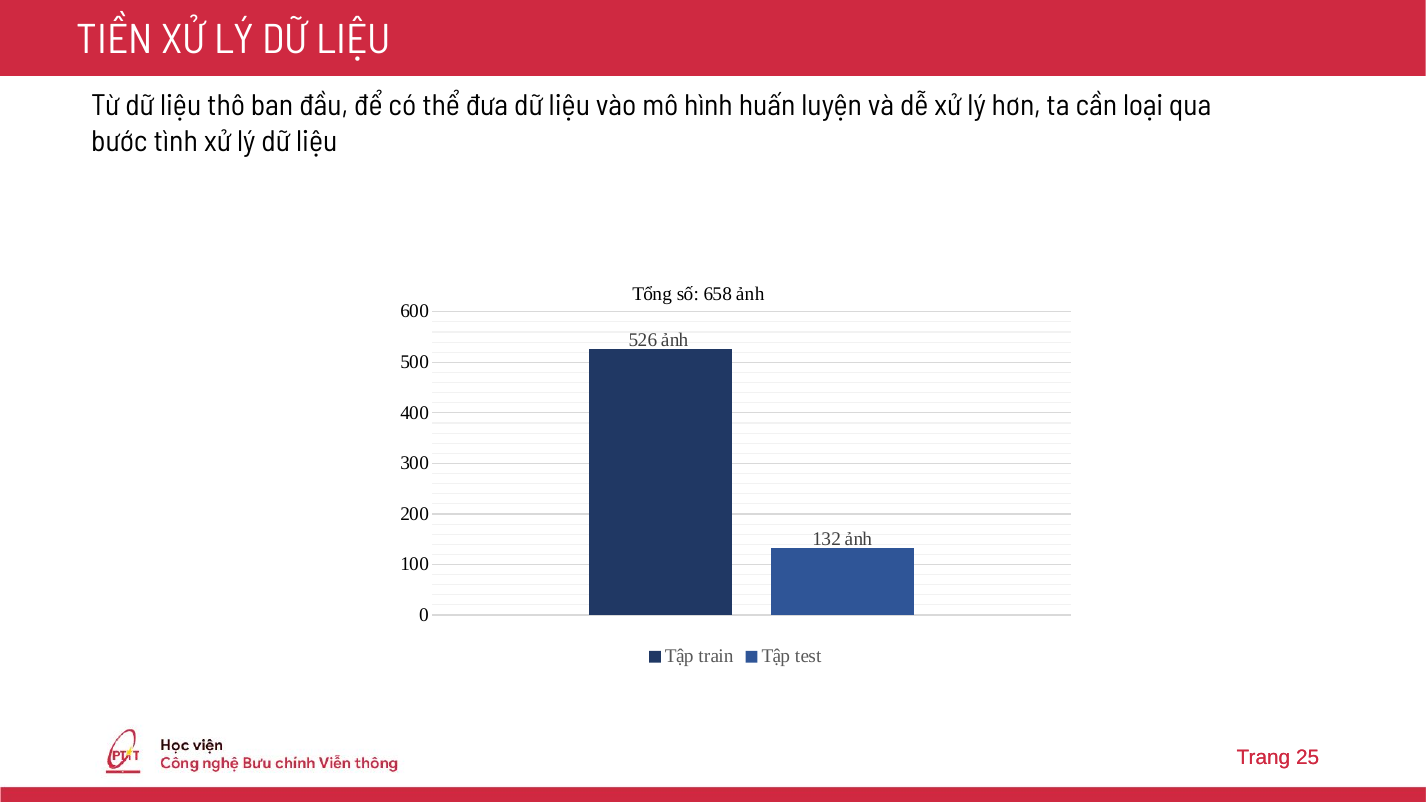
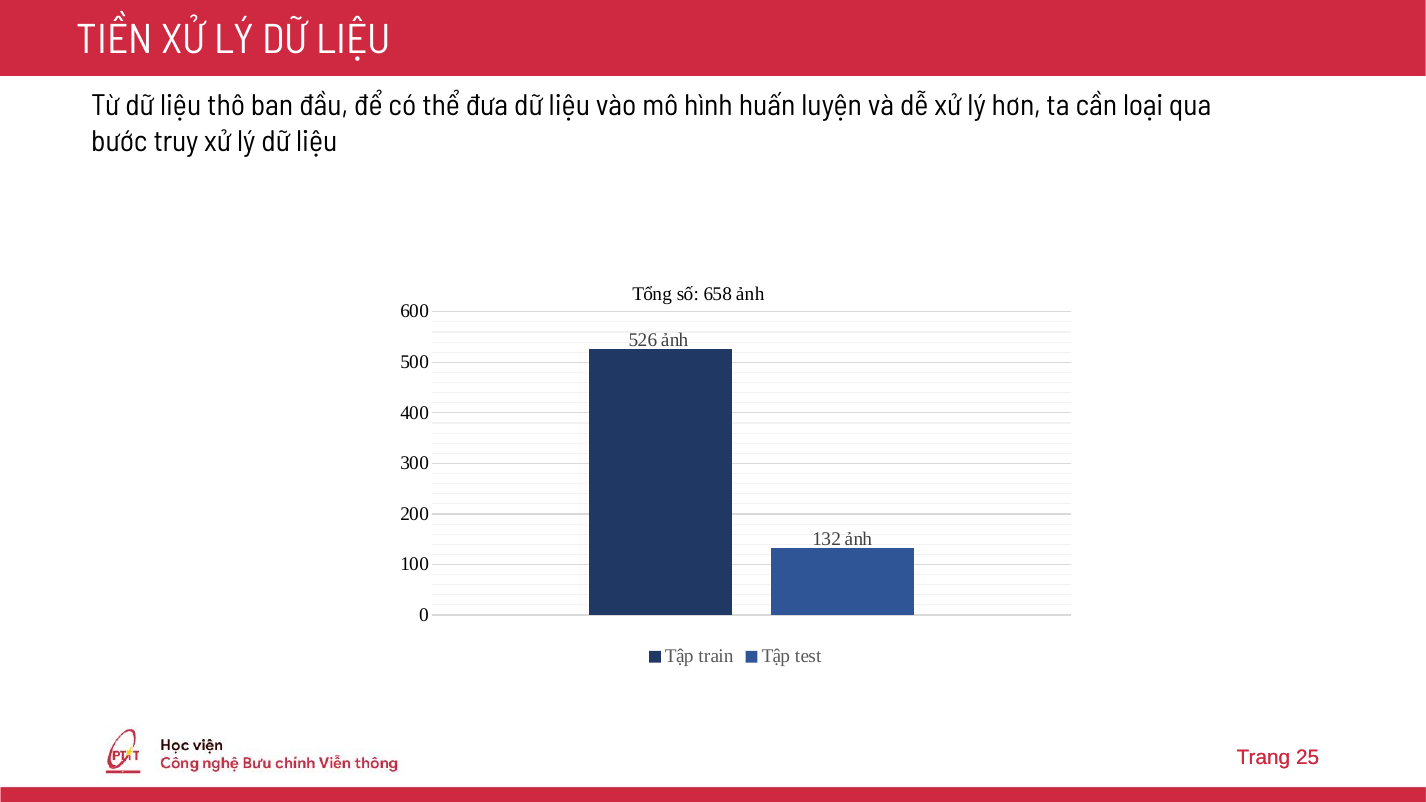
tình: tình -> truy (176, 142)
